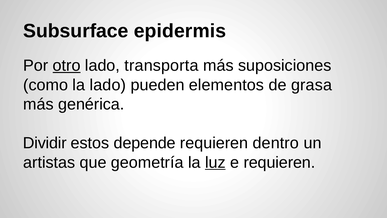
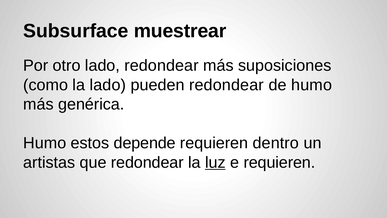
epidermis: epidermis -> muestrear (180, 31)
otro underline: present -> none (67, 65)
lado transporta: transporta -> redondear (162, 65)
pueden elementos: elementos -> redondear (226, 85)
de grasa: grasa -> humo (312, 85)
Dividir: Dividir -> Humo (45, 143)
que geometría: geometría -> redondear (147, 162)
